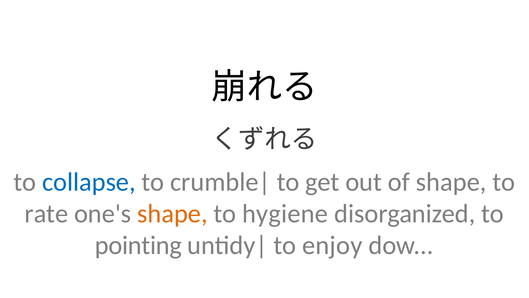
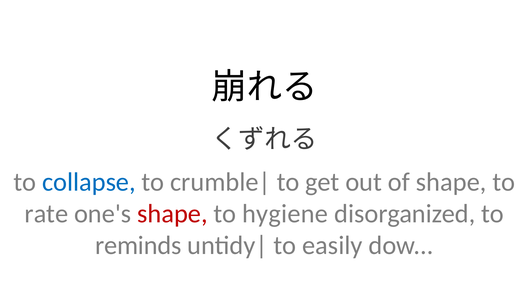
shape colour: orange -> red (172, 213)
pointing: pointing -> reminds (138, 245)
enjoy: enjoy -> easily (332, 245)
